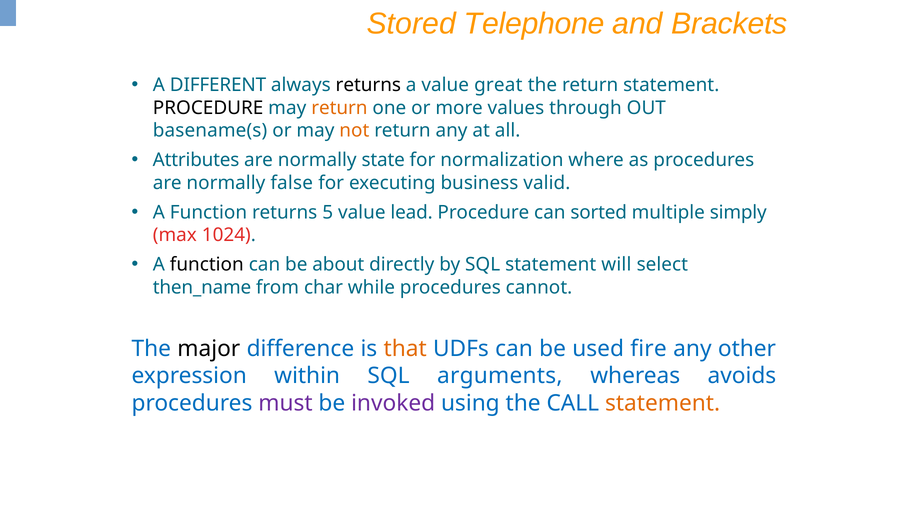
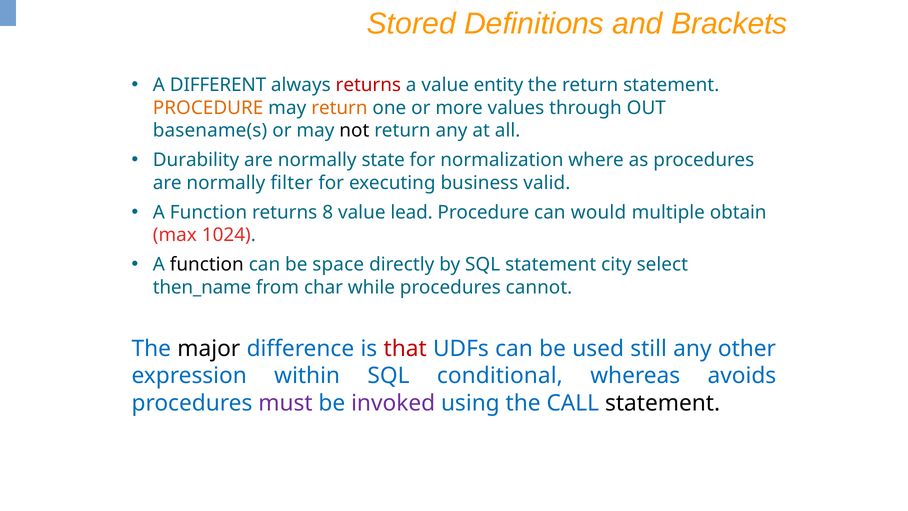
Telephone: Telephone -> Definitions (534, 24)
returns colour: black -> red (368, 85)
great: great -> entity (499, 85)
PROCEDURE colour: black -> orange (208, 108)
not colour: orange -> black (354, 131)
Attributes: Attributes -> Durability (196, 160)
false: false -> filter (292, 183)
5: 5 -> 8 (328, 212)
sorted: sorted -> would (598, 212)
simply: simply -> obtain (738, 212)
about: about -> space (338, 265)
will: will -> city (616, 265)
that colour: orange -> red (405, 348)
fire: fire -> still (649, 348)
arguments: arguments -> conditional (500, 376)
statement colour: orange -> black (663, 403)
